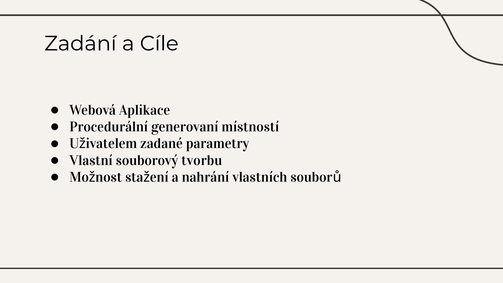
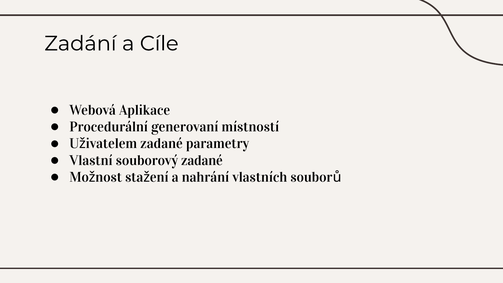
souborový tvorbu: tvorbu -> zadané (202, 160)
